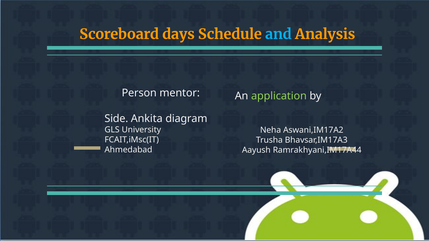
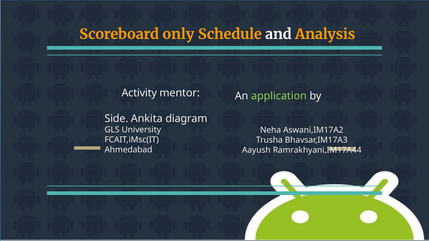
days: days -> only (178, 34)
and colour: light blue -> white (278, 34)
Person: Person -> Activity (139, 93)
